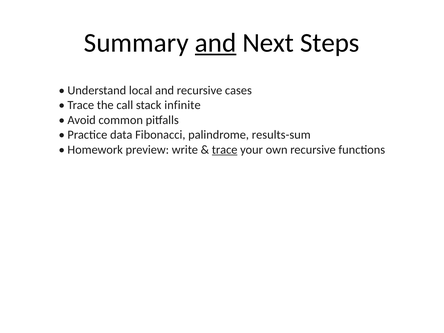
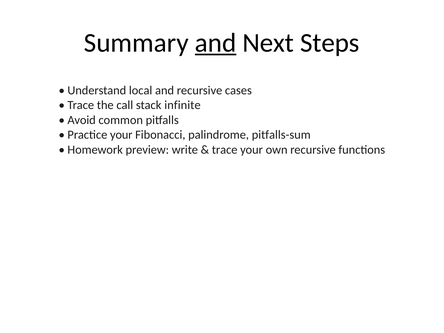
Practice data: data -> your (121, 135)
results-sum: results-sum -> pitfalls-sum (281, 135)
trace underline: present -> none (225, 150)
